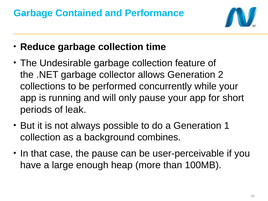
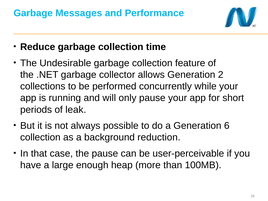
Contained: Contained -> Messages (79, 13)
1: 1 -> 6 (227, 126)
combines: combines -> reduction (159, 137)
